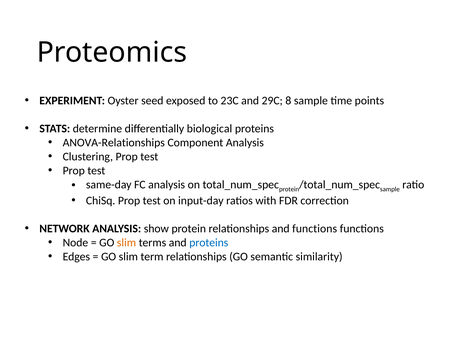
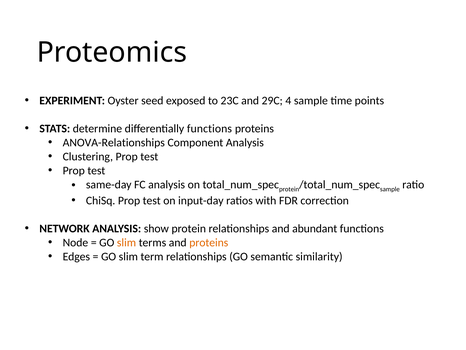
8: 8 -> 4 (288, 100)
differentially biological: biological -> functions (209, 128)
and functions: functions -> abundant (315, 228)
proteins colour: blue -> orange (209, 242)
